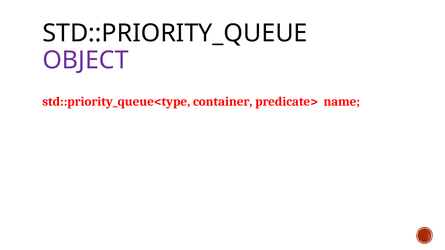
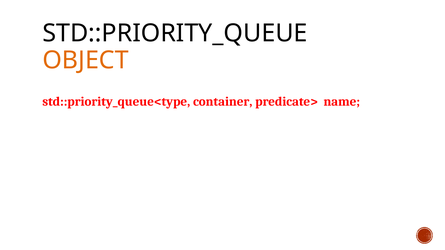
OBJECT colour: purple -> orange (86, 60)
